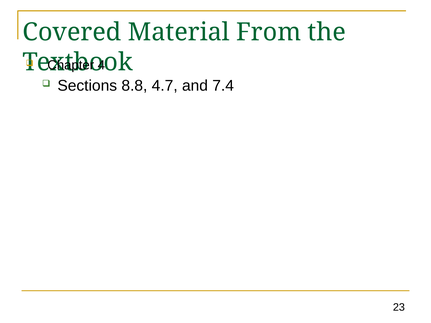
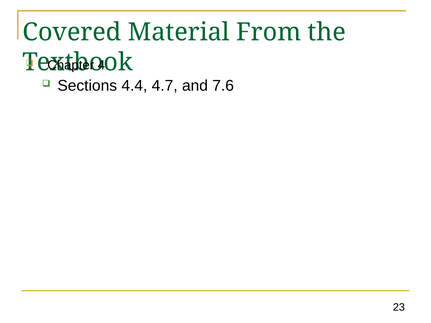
8.8: 8.8 -> 4.4 (134, 86)
7.4: 7.4 -> 7.6 (223, 86)
